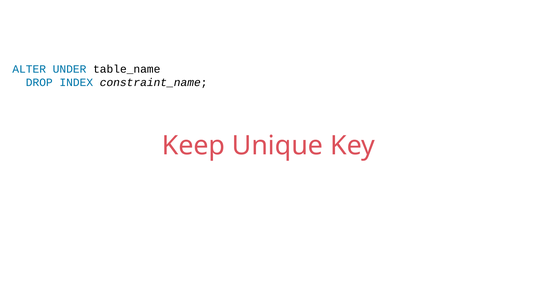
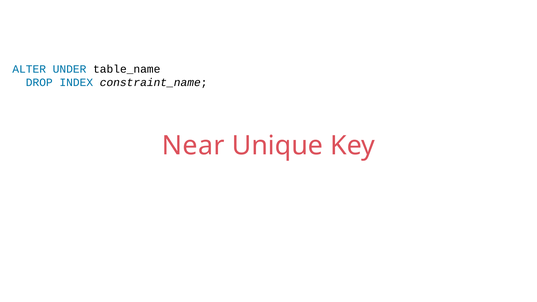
Keep: Keep -> Near (193, 146)
